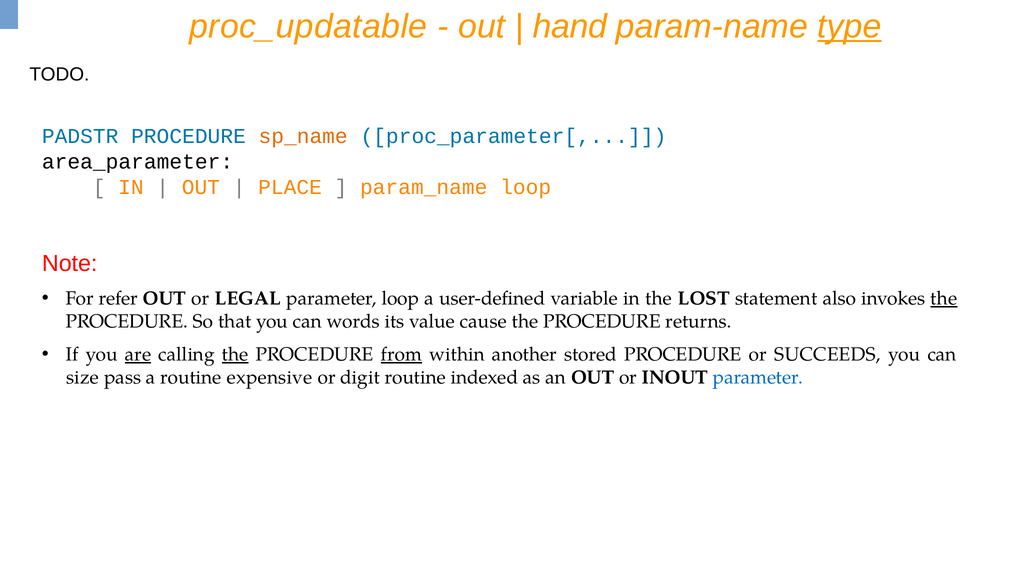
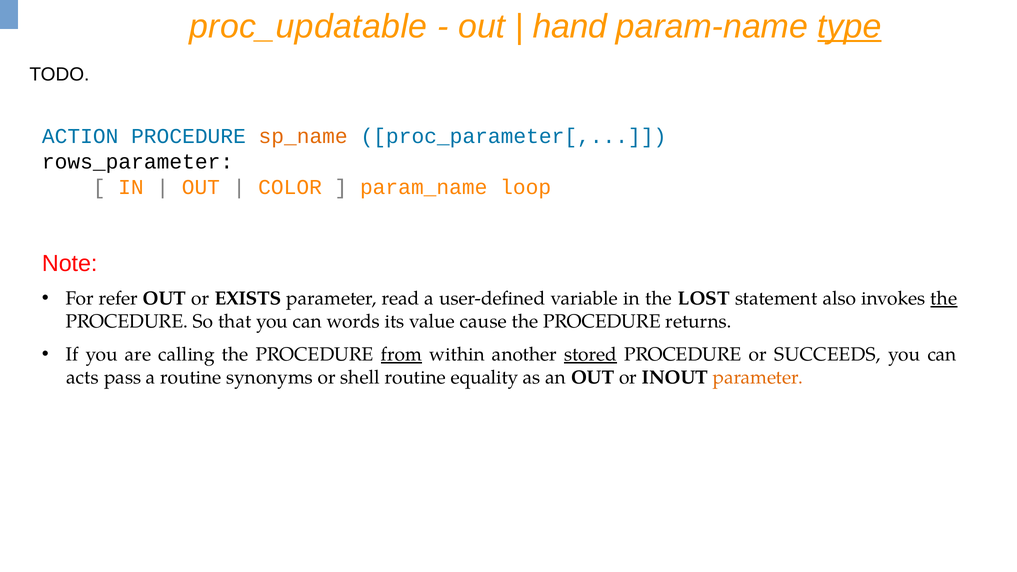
PADSTR: PADSTR -> ACTION (80, 136)
area_parameter: area_parameter -> rows_parameter (138, 162)
PLACE: PLACE -> COLOR (290, 187)
LEGAL: LEGAL -> EXISTS (248, 299)
parameter loop: loop -> read (400, 299)
are underline: present -> none (138, 355)
the underline: present -> none (235, 355)
stored underline: none -> present (591, 355)
size: size -> acts (82, 377)
expensive: expensive -> synonyms (270, 377)
digit: digit -> shell (360, 377)
indexed: indexed -> equality (484, 377)
parameter colour: blue -> orange (758, 377)
